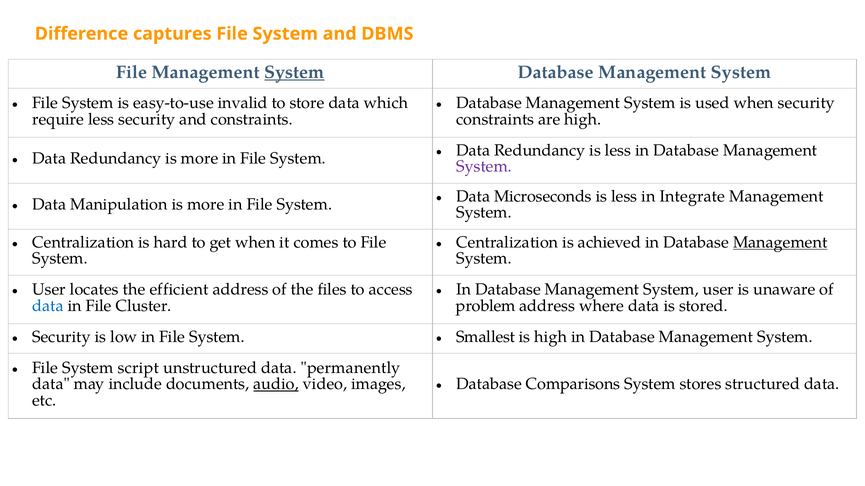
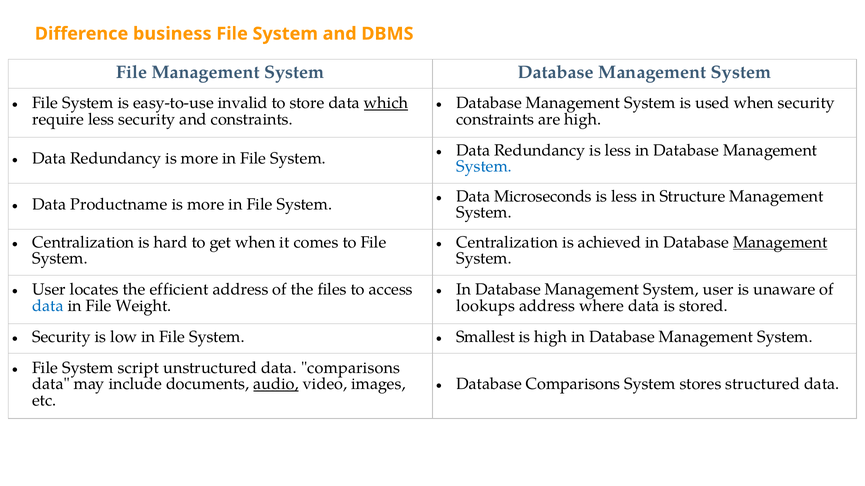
captures: captures -> business (172, 34)
System underline: present -> none (294, 72)
which underline: none -> present (386, 103)
System colour: purple -> blue (484, 167)
Integrate: Integrate -> Structure (692, 196)
Manipulation: Manipulation -> Productname (119, 205)
Cluster: Cluster -> Weight (144, 306)
problem: problem -> lookups (486, 306)
data permanently: permanently -> comparisons (351, 368)
